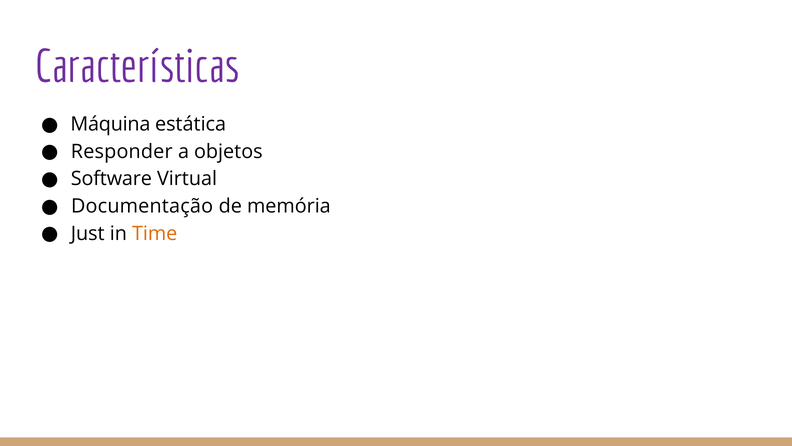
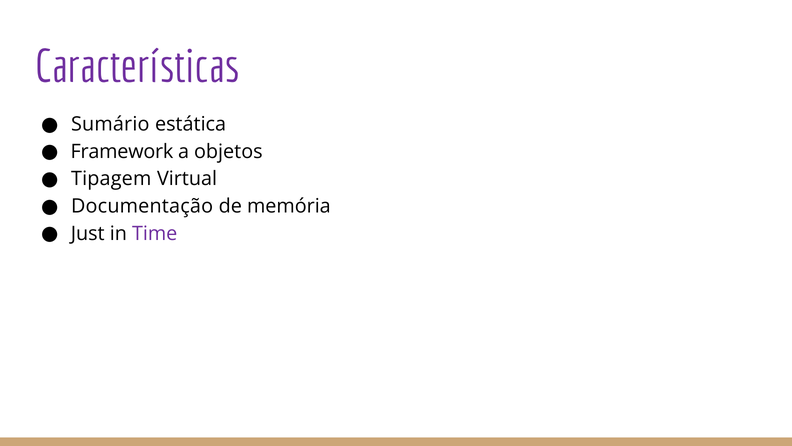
Máquina: Máquina -> Sumário (110, 124)
Responder: Responder -> Framework (122, 151)
Software: Software -> Tipagem (111, 179)
Time colour: orange -> purple (155, 233)
